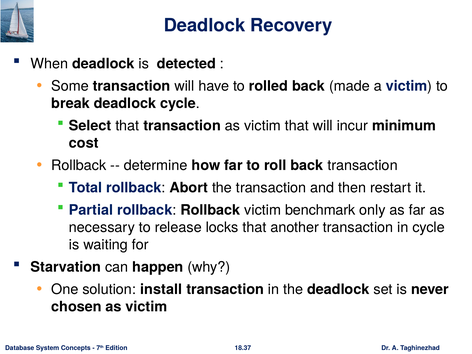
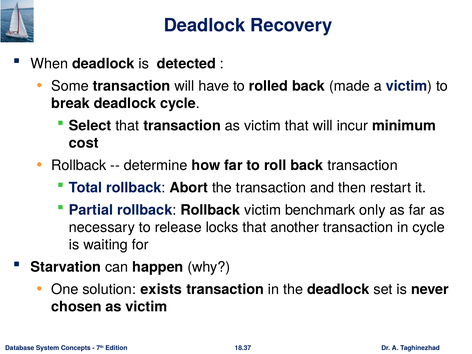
install: install -> exists (161, 289)
